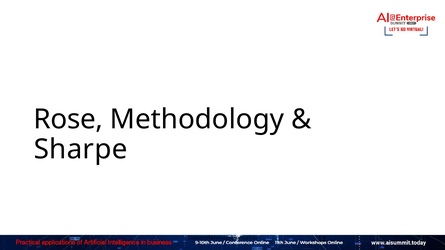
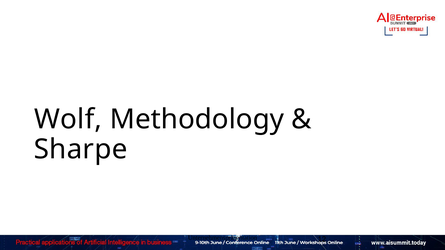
Rose: Rose -> Wolf (68, 120)
